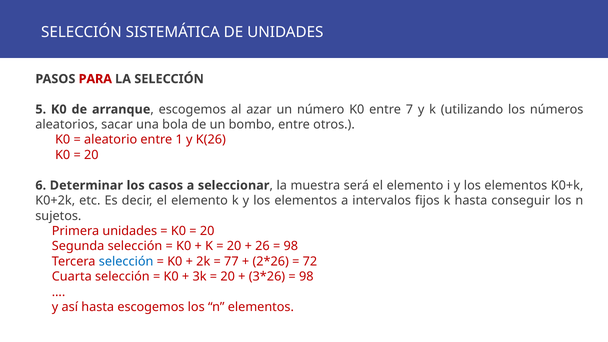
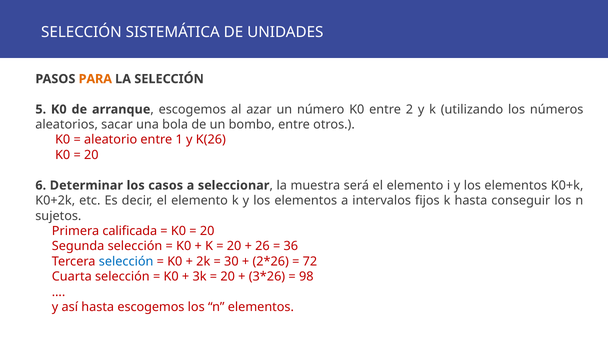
PARA colour: red -> orange (95, 79)
7: 7 -> 2 (409, 109)
Primera unidades: unidades -> calificada (130, 231)
98: 98 -> 36 (291, 246)
77: 77 -> 30 (231, 261)
